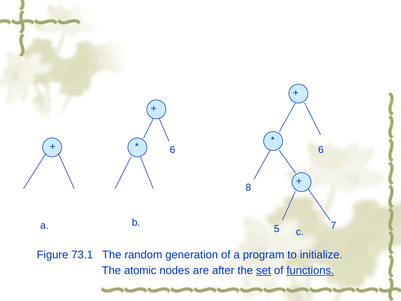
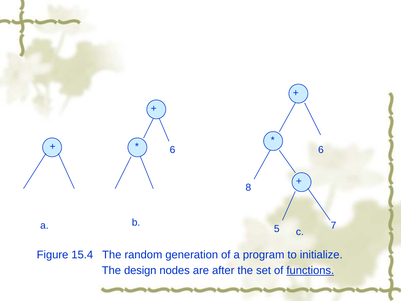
73.1: 73.1 -> 15.4 (82, 255)
atomic: atomic -> design (140, 270)
set underline: present -> none (264, 270)
